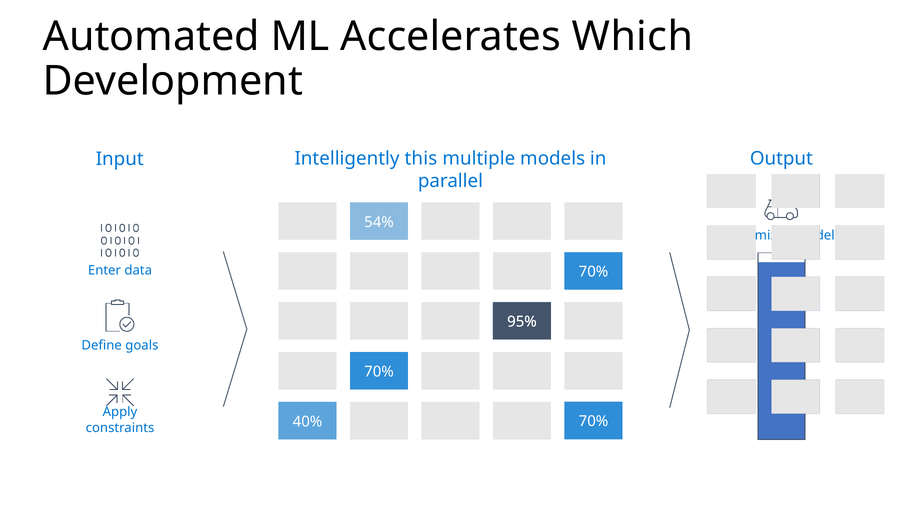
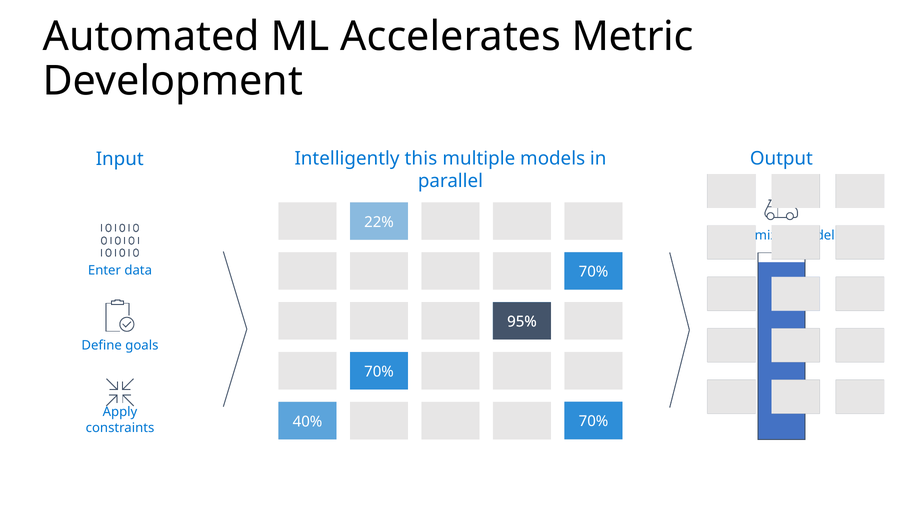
Which: Which -> Metric (633, 36)
54%: 54% -> 22% (379, 222)
